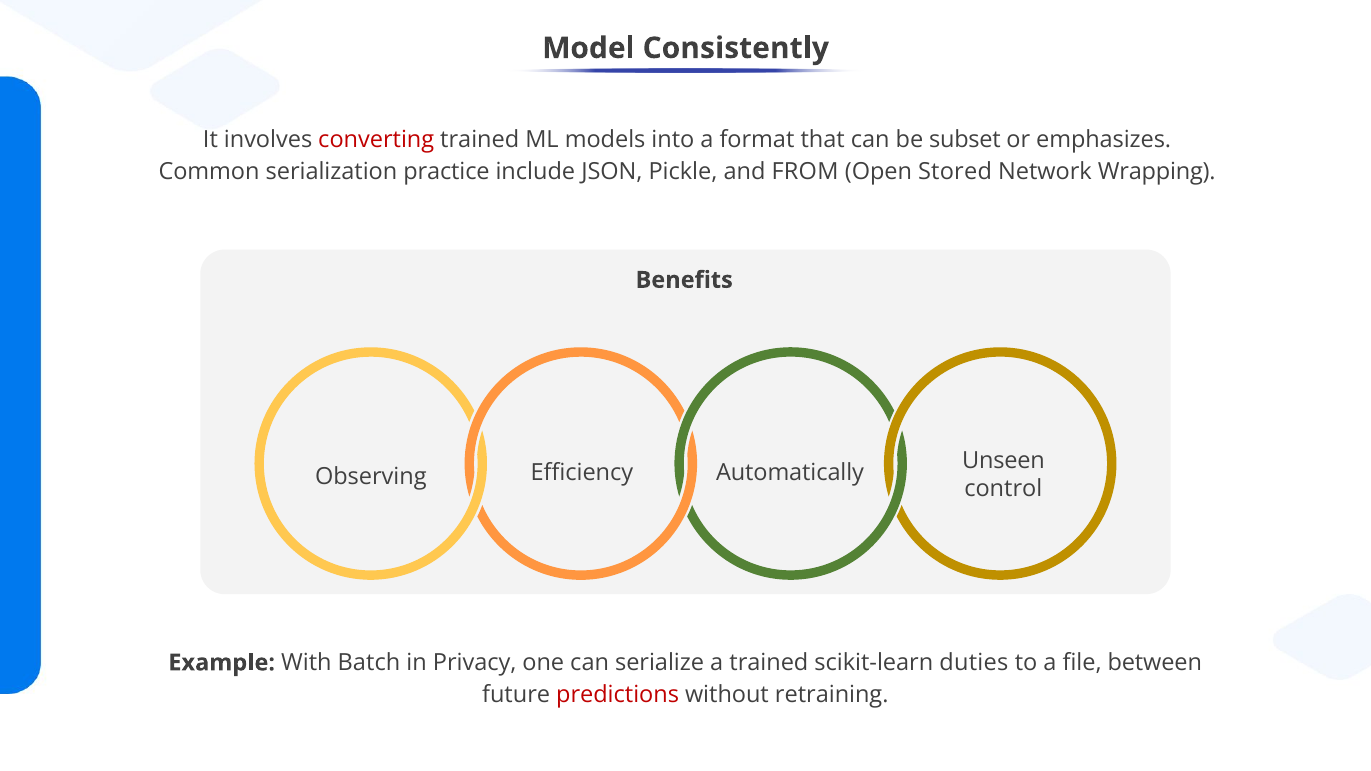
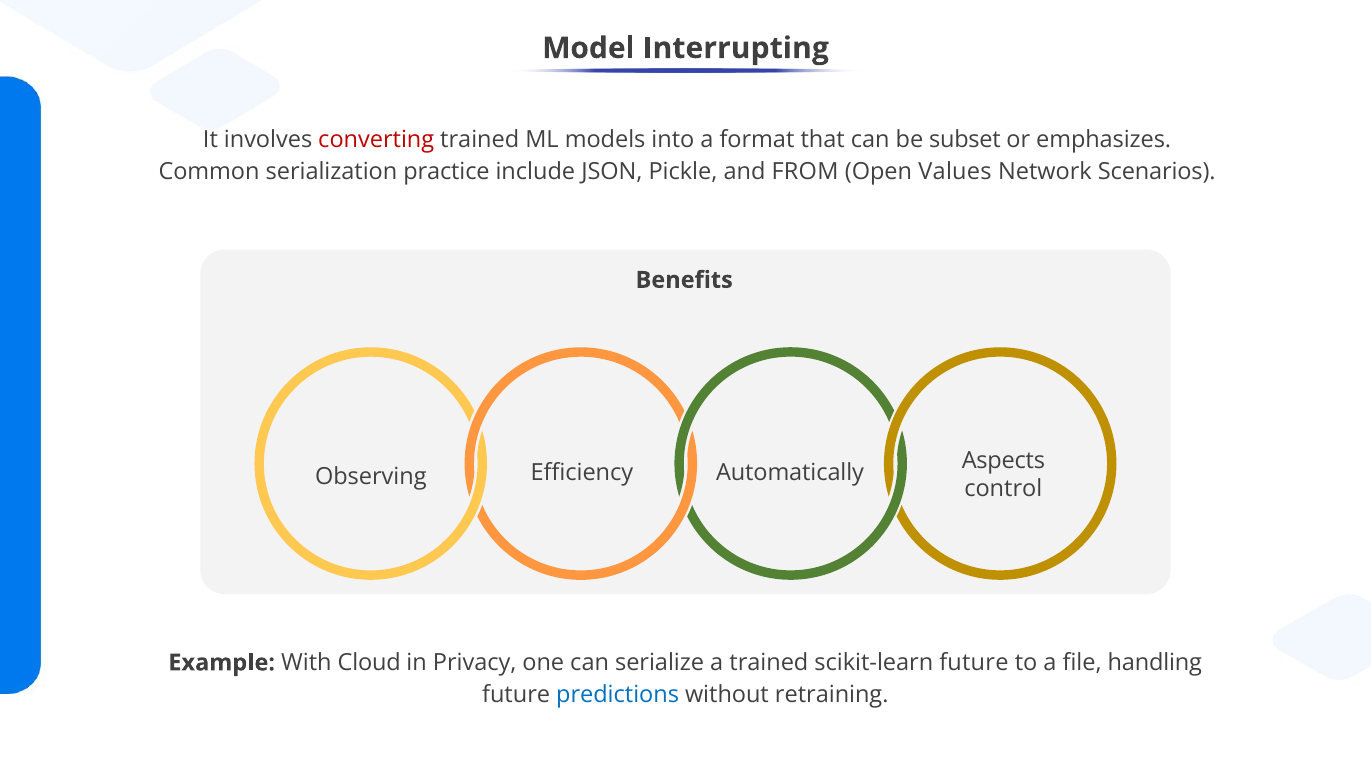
Consistently: Consistently -> Interrupting (736, 48)
Stored: Stored -> Values (955, 172)
Wrapping: Wrapping -> Scenarios (1157, 172)
Unseen: Unseen -> Aspects (1003, 461)
Batch: Batch -> Cloud (369, 663)
scikit-learn duties: duties -> future (974, 663)
between: between -> handling (1155, 663)
predictions colour: red -> blue (618, 695)
